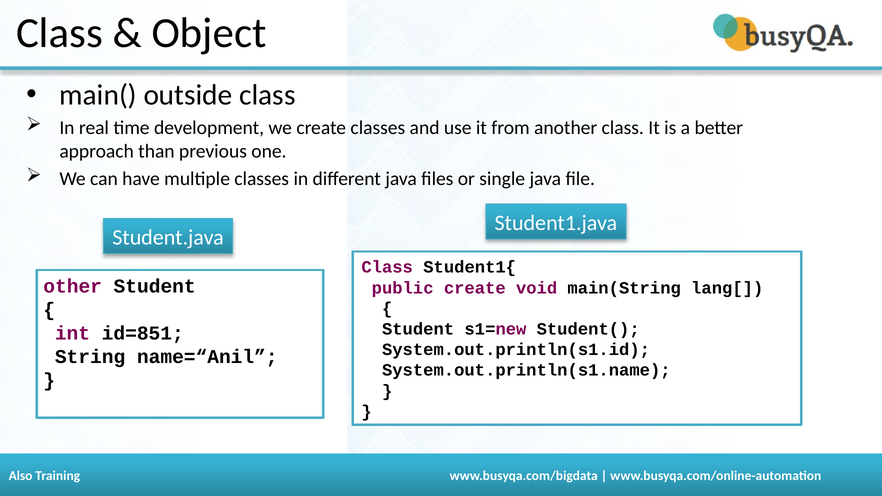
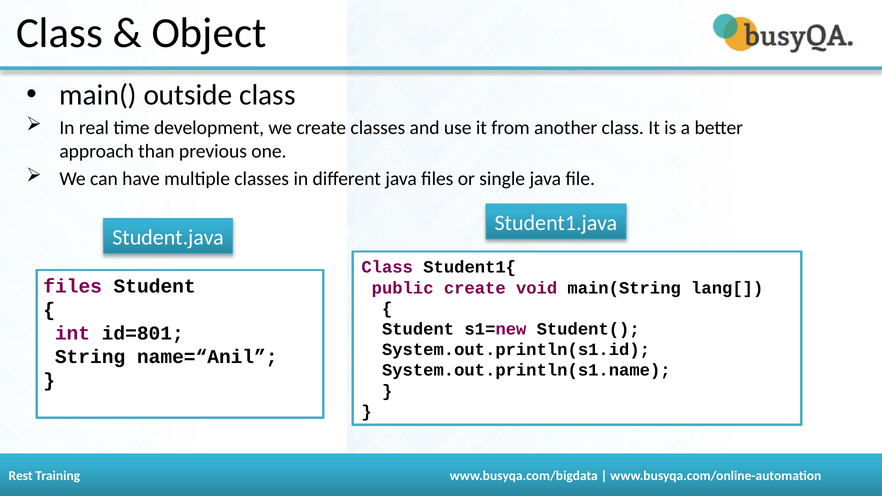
other: other -> files (73, 287)
id=851: id=851 -> id=801 (143, 334)
Also: Also -> Rest (21, 476)
